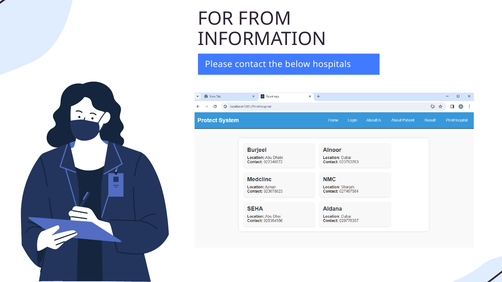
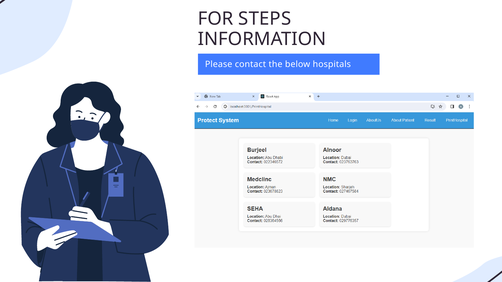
FROM: FROM -> STEPS (265, 19)
